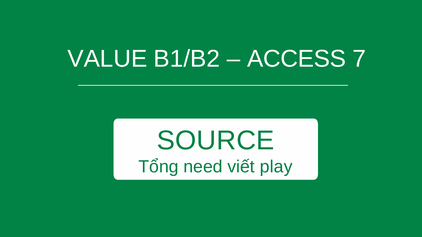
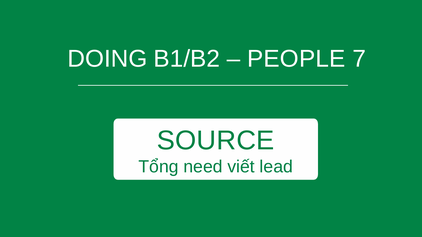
VALUE: VALUE -> DOING (107, 59)
ACCESS: ACCESS -> PEOPLE (296, 59)
play: play -> lead (276, 167)
